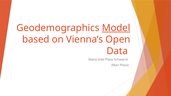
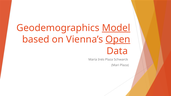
Open underline: none -> present (118, 40)
